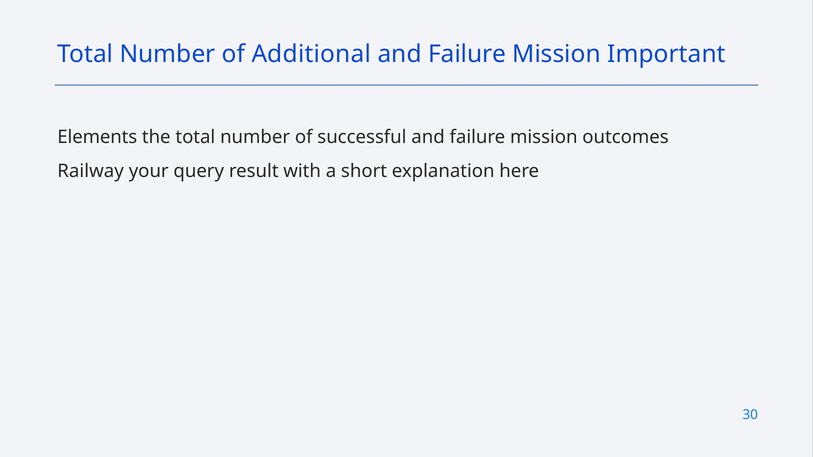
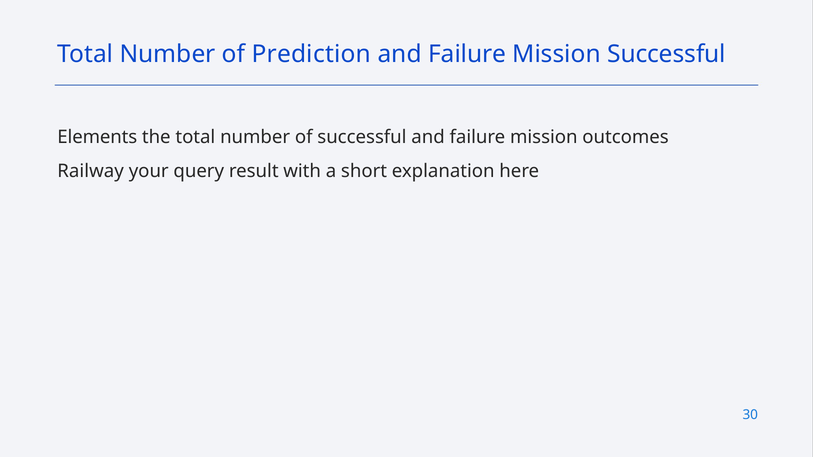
Additional: Additional -> Prediction (311, 54)
Mission Important: Important -> Successful (666, 54)
